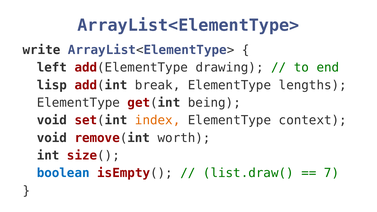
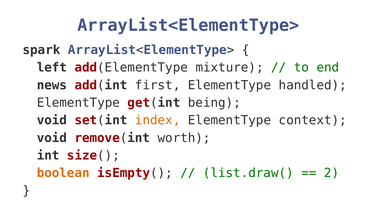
write: write -> spark (42, 50)
drawing: drawing -> mixture (230, 68)
lisp: lisp -> news (52, 85)
break: break -> first (158, 85)
lengths: lengths -> handled (313, 85)
boolean colour: blue -> orange (63, 173)
7: 7 -> 2 (332, 173)
